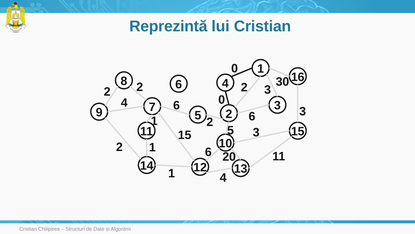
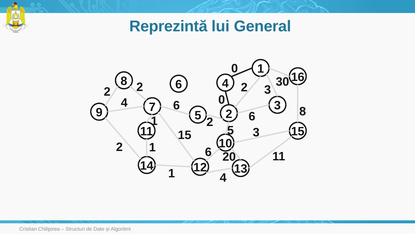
lui Cristian: Cristian -> General (262, 26)
3: 3 -> 8 (303, 111)
